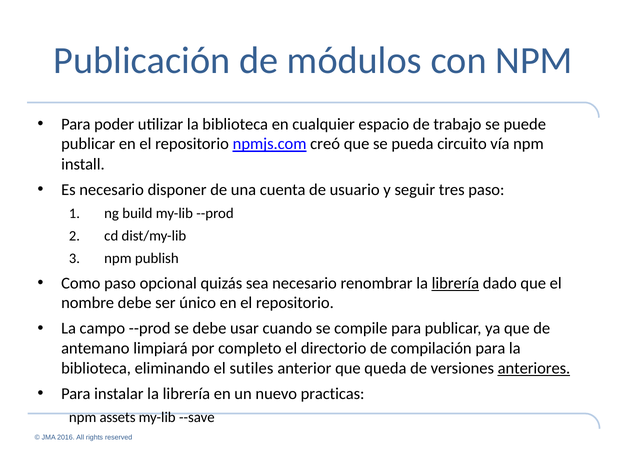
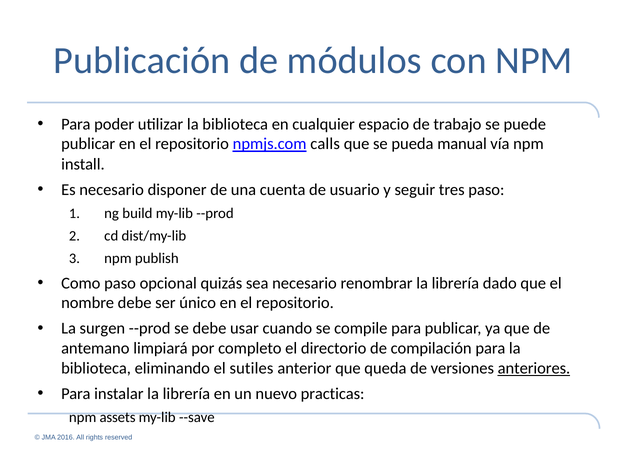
creó: creó -> calls (325, 144)
circuito: circuito -> manual (462, 144)
librería underline: present -> none (455, 283)
campo: campo -> surgen (102, 328)
